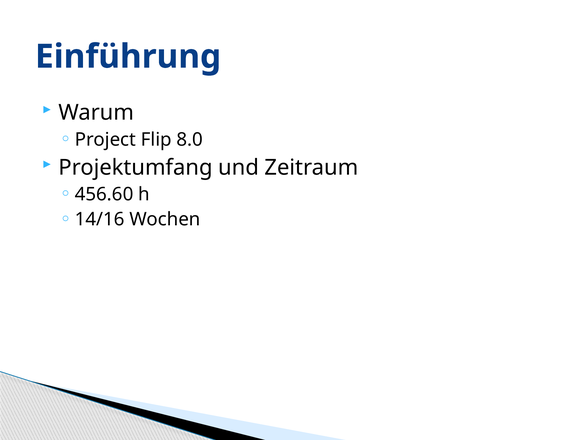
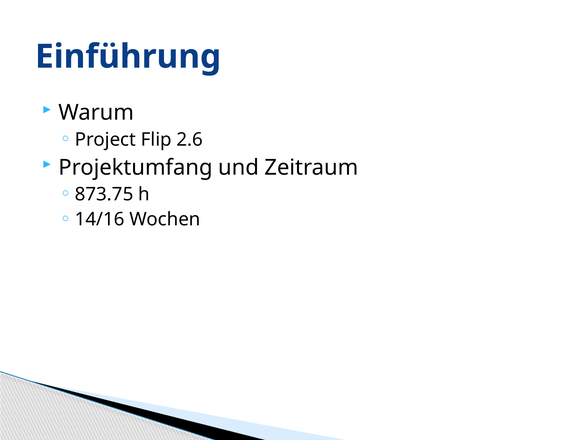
8.0: 8.0 -> 2.6 (190, 139)
456.60: 456.60 -> 873.75 (104, 194)
